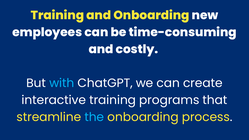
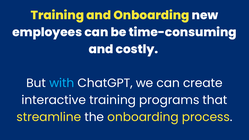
the colour: light blue -> white (94, 117)
